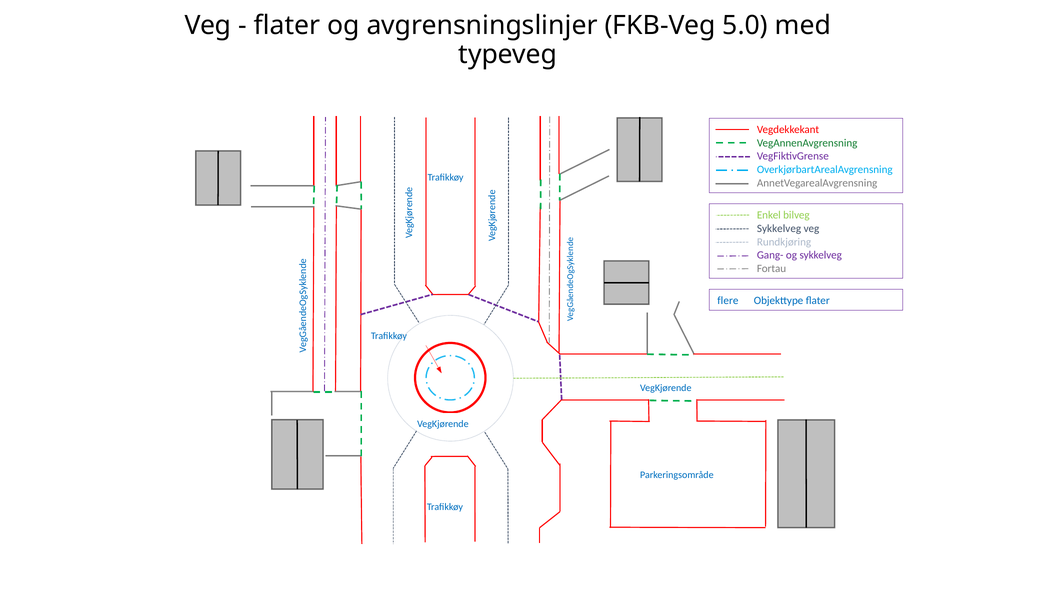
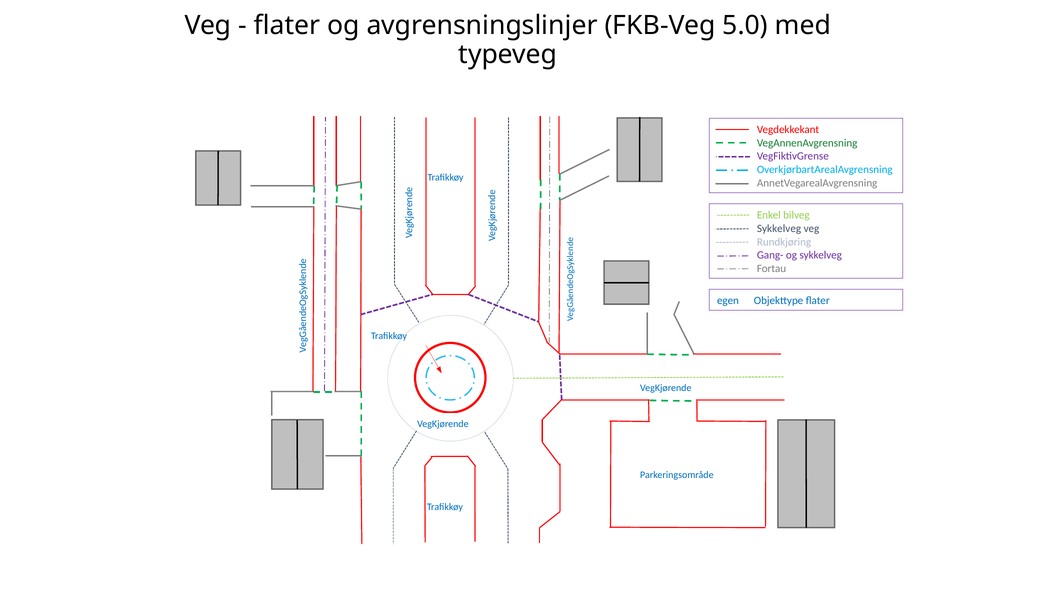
flere: flere -> egen (728, 300)
